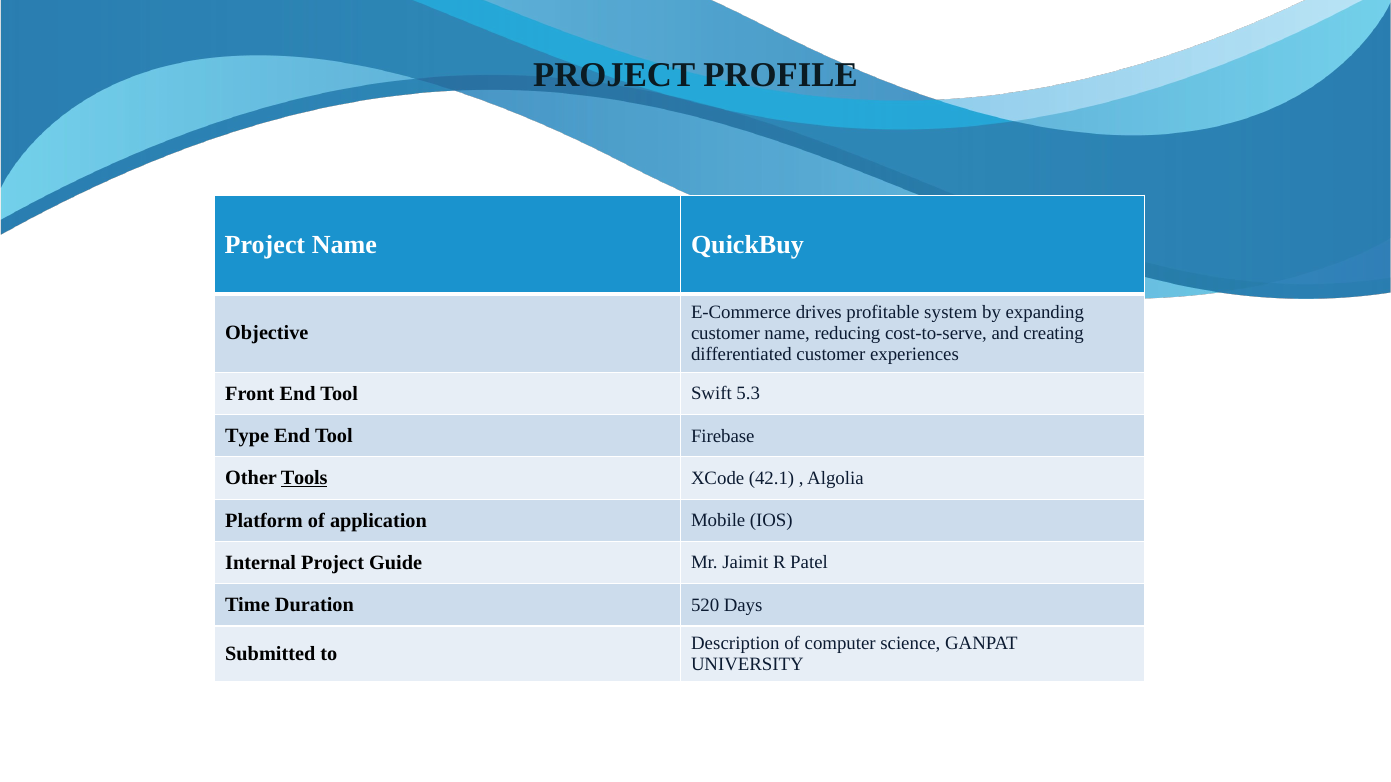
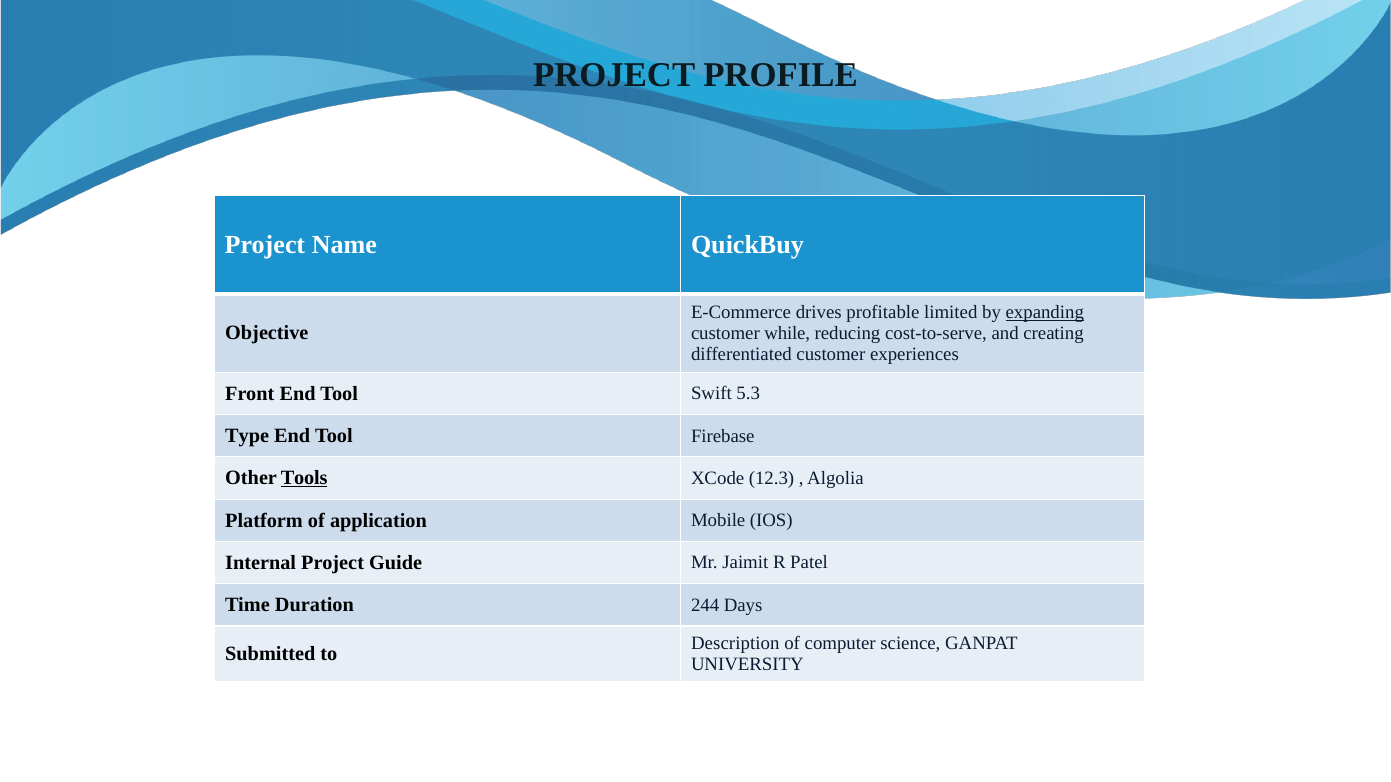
system: system -> limited (951, 313)
expanding underline: none -> present (1045, 313)
customer name: name -> while (787, 333)
42.1: 42.1 -> 12.3 (772, 478)
520: 520 -> 244 (705, 605)
